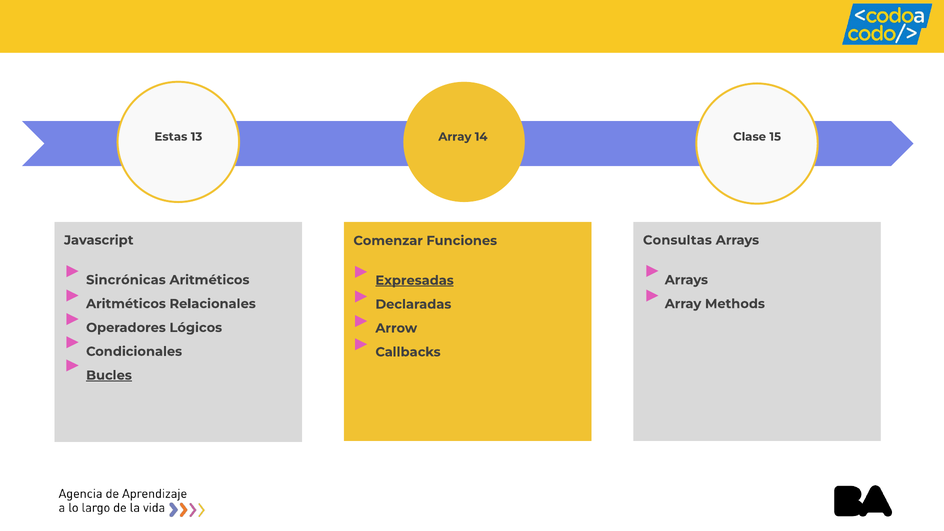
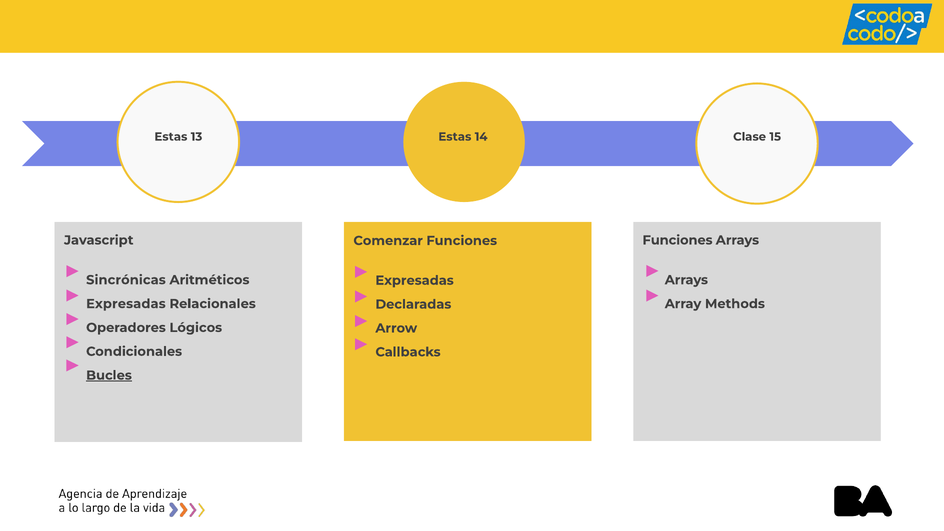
Array: Array -> Estas (455, 137)
Consultas: Consultas -> Funciones (678, 240)
Expresadas underline: present -> none (415, 280)
Aritméticos: Aritméticos -> Expresadas (126, 304)
